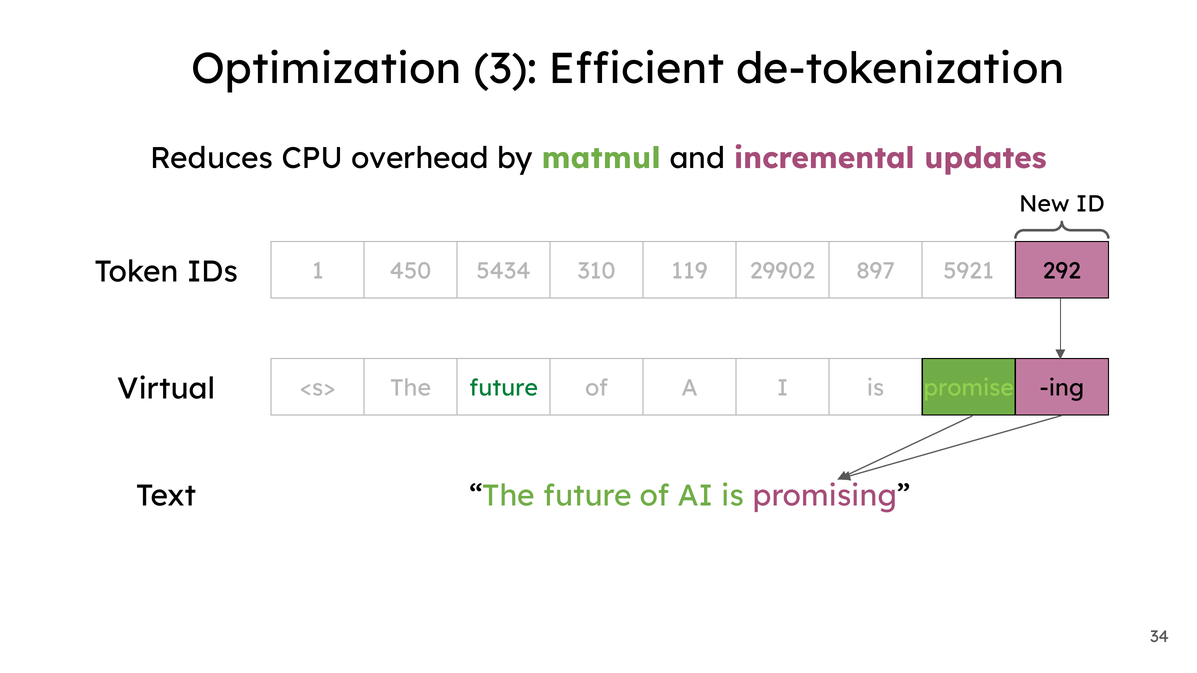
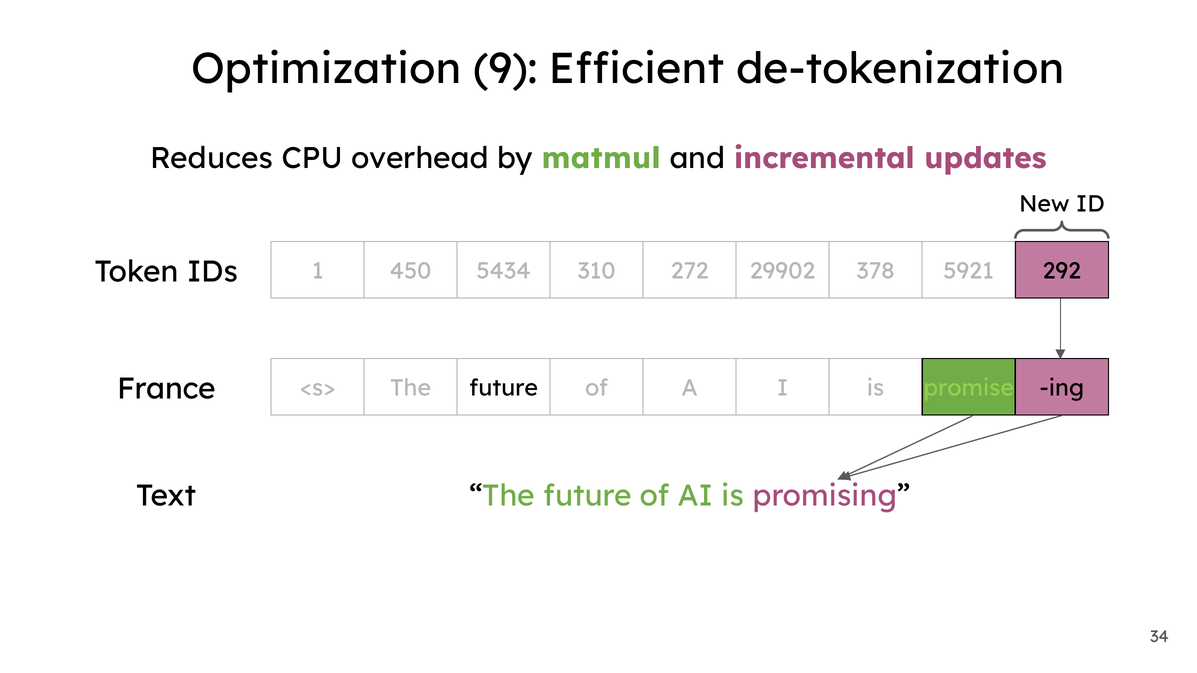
3: 3 -> 9 (505, 69)
119: 119 -> 272 (690, 271)
897: 897 -> 378 (876, 271)
Virtual: Virtual -> France (166, 389)
future colour: green -> black (504, 388)
